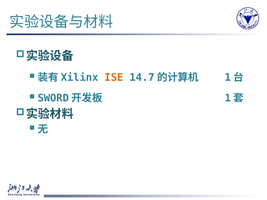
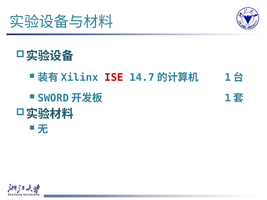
ISE colour: orange -> red (114, 78)
